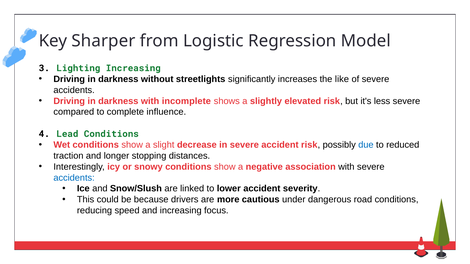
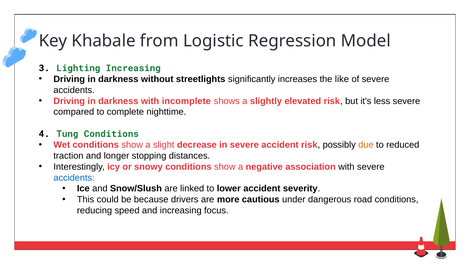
Sharper: Sharper -> Khabale (104, 41)
influence: influence -> nighttime (166, 112)
Lead: Lead -> Tung (67, 134)
due colour: blue -> orange (366, 145)
